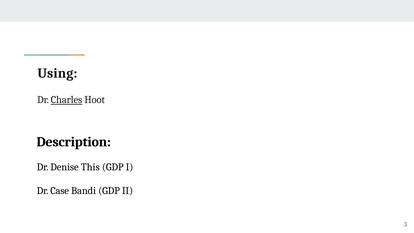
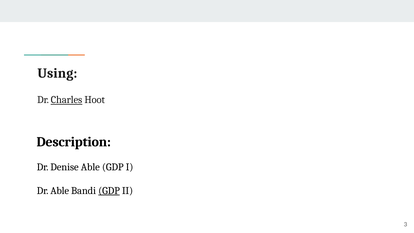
Denise This: This -> Able (90, 167)
Dr Case: Case -> Able (60, 191)
GDP underline: none -> present (109, 191)
